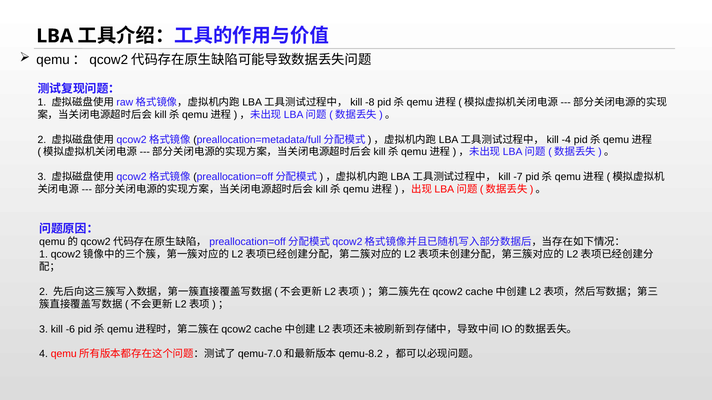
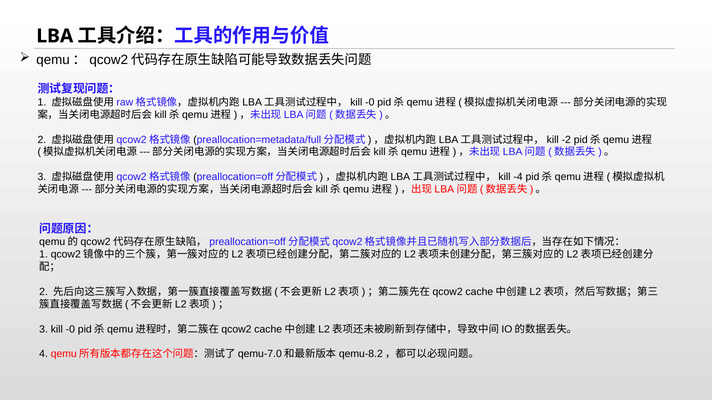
-8: -8 -> -0 (370, 102)
-4: -4 -> -2 (566, 140)
-7: -7 -> -4 (518, 177)
kill -6: -6 -> -0 (70, 329)
